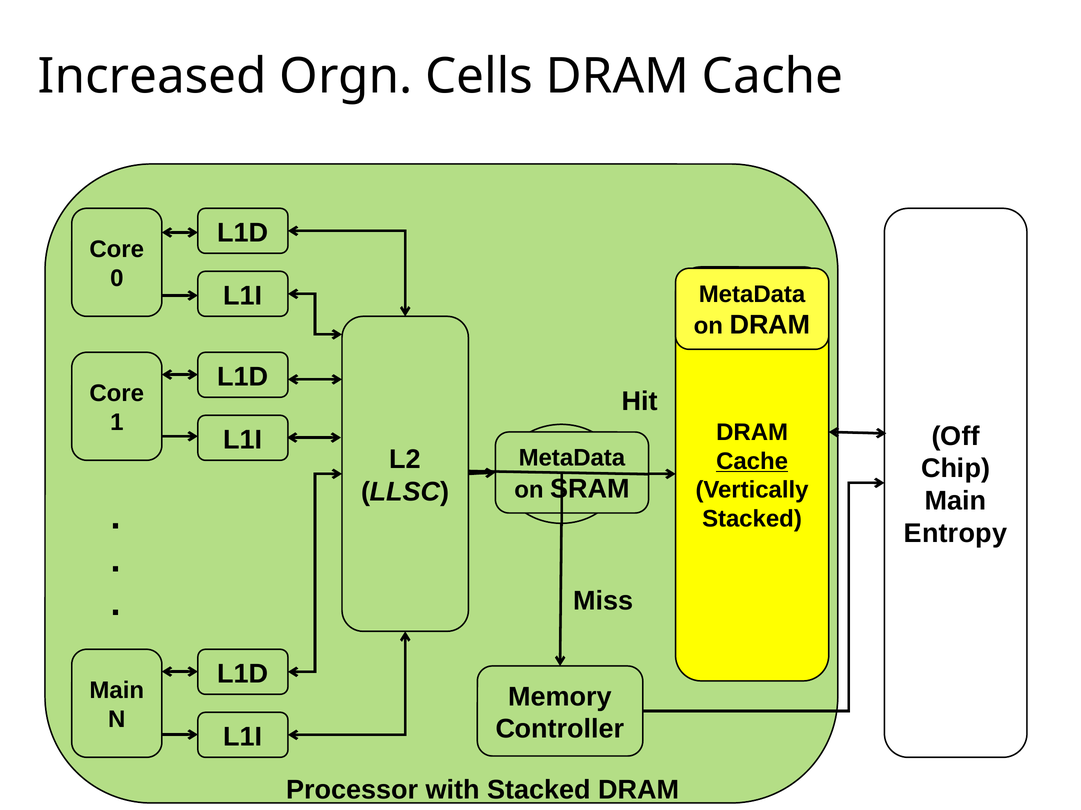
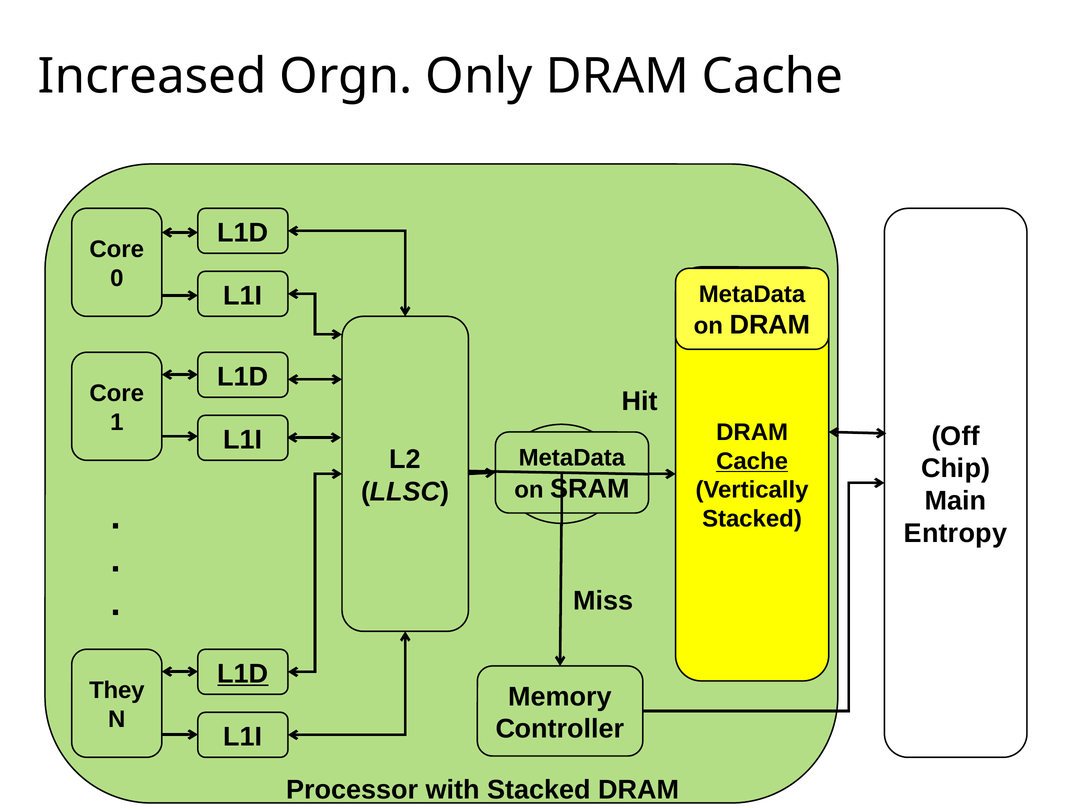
Cells: Cells -> Only (479, 76)
L1D underline: none -> present (243, 674)
Main: Main -> They (117, 691)
